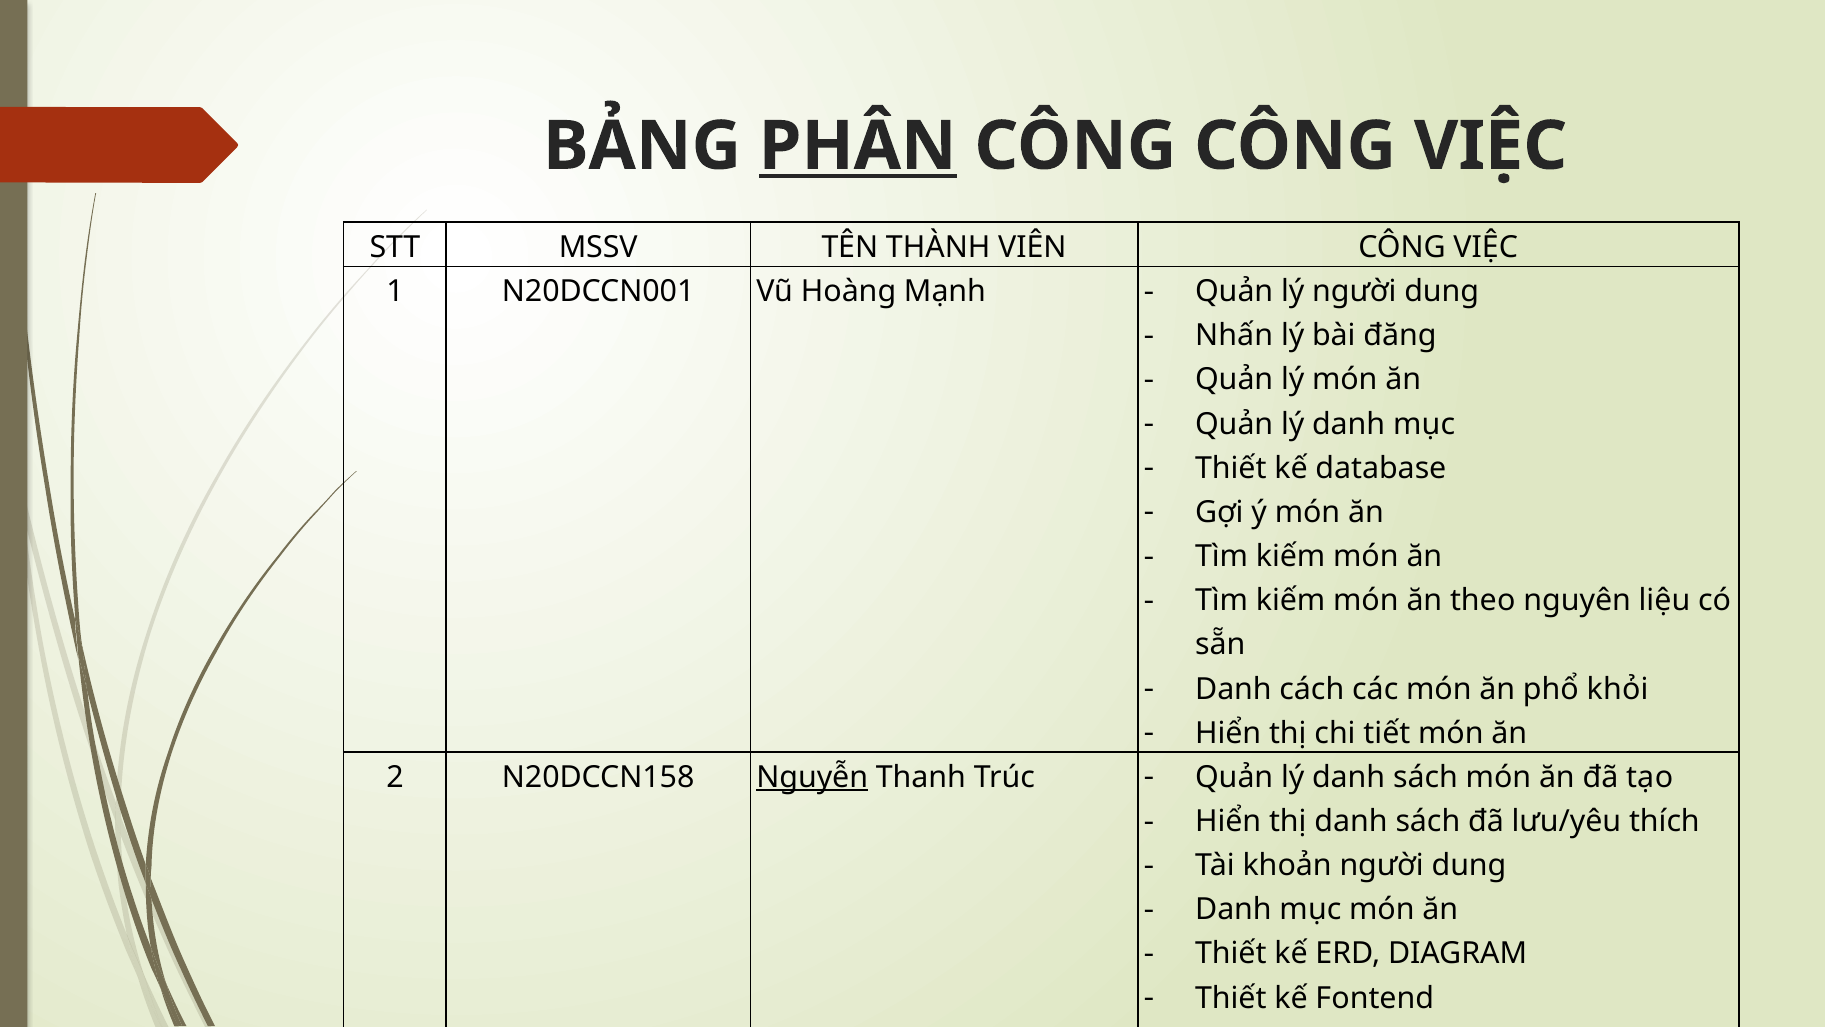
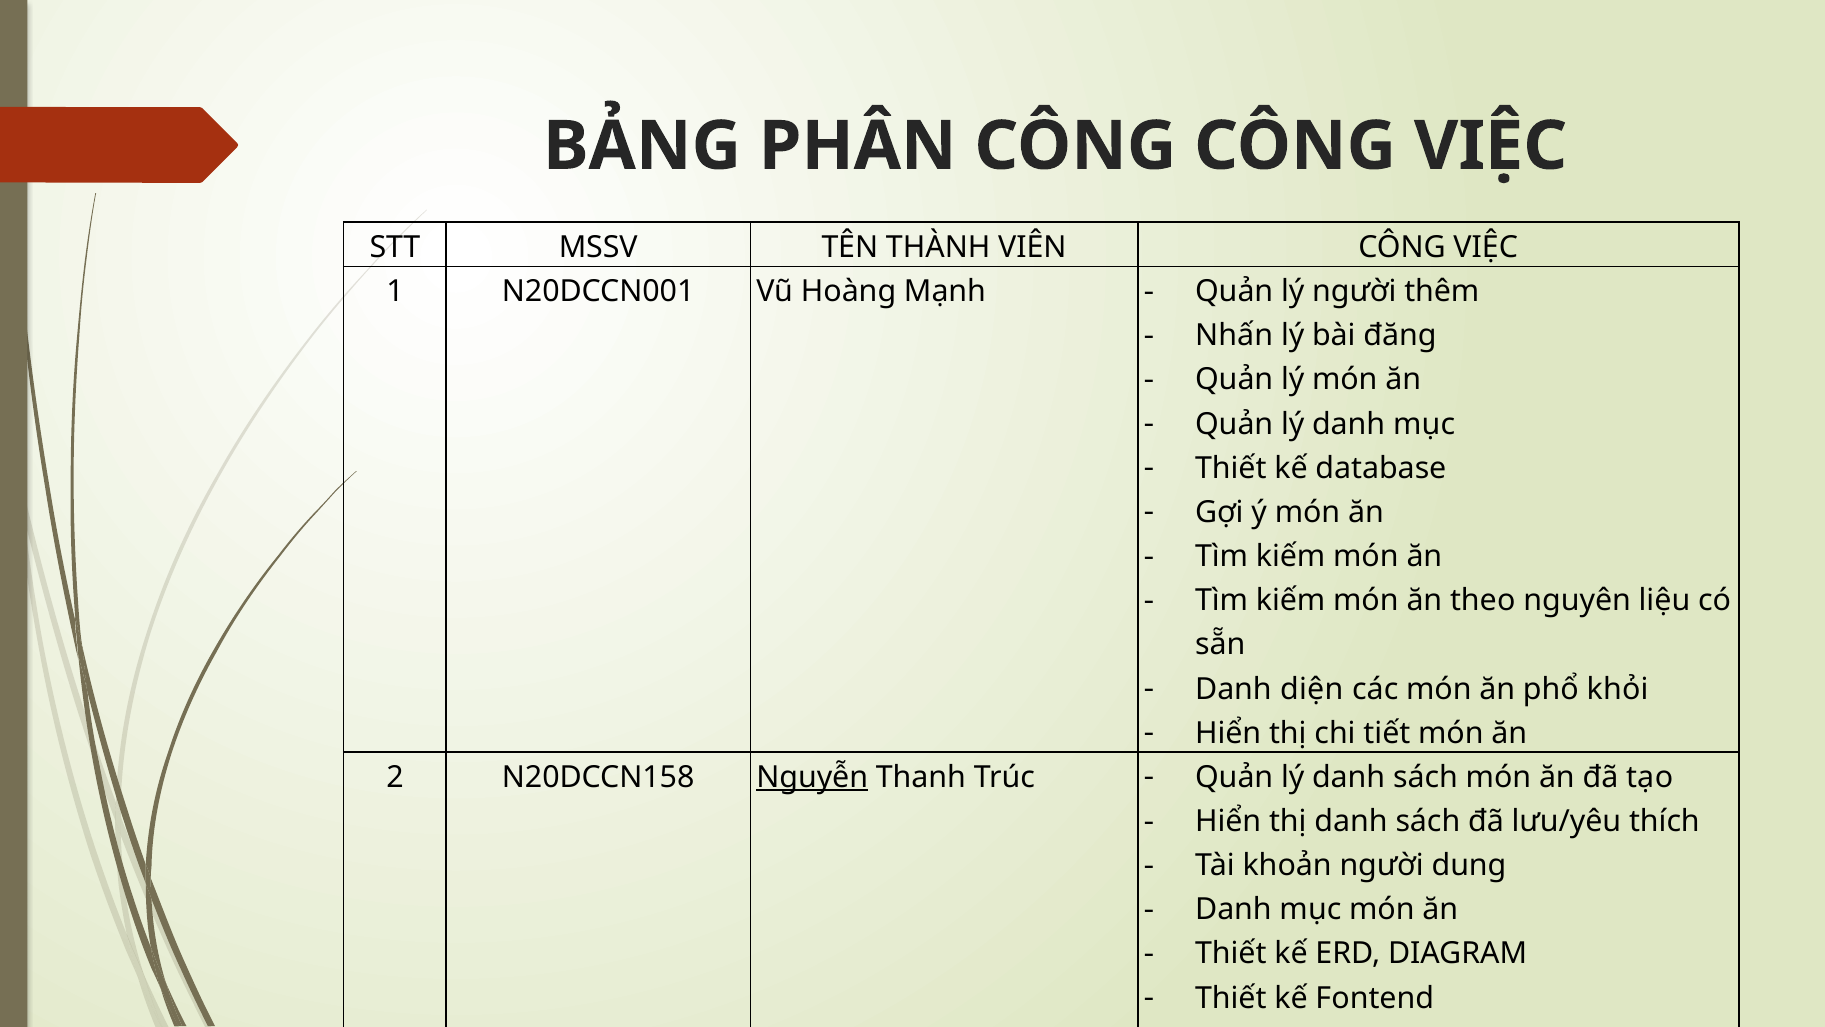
PHÂN underline: present -> none (858, 146)
lý người dung: dung -> thêm (1442, 291)
cách: cách -> diện (1312, 689)
